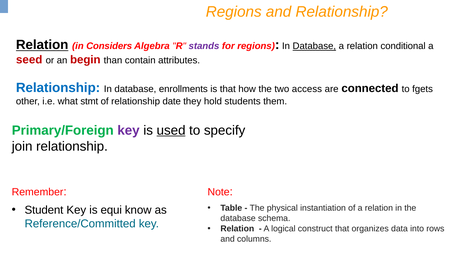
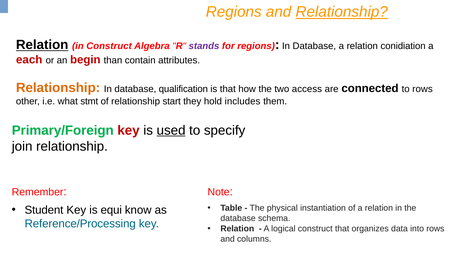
Relationship underline: none -> present (342, 12)
in Considers: Considers -> Construct (109, 46)
Database underline: present -> none (314, 46)
conditional: conditional -> conidiation (403, 46)
seed: seed -> each (29, 60)
Relationship colour: blue -> orange (58, 88)
enrollments: enrollments -> qualification (183, 89)
to fgets: fgets -> rows (423, 89)
date: date -> start (172, 101)
students: students -> includes (243, 101)
key colour: purple -> red (128, 130)
Reference/Committed: Reference/Committed -> Reference/Processing (80, 224)
